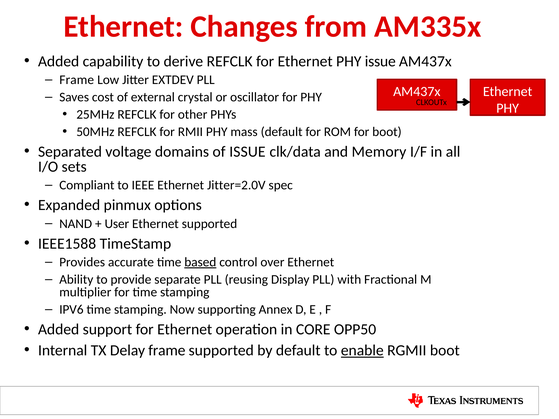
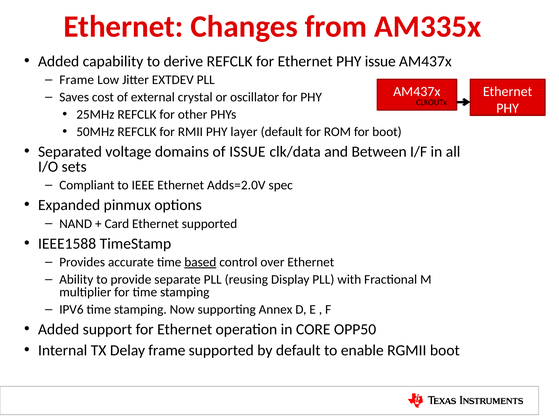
mass: mass -> layer (244, 132)
Memory: Memory -> Between (379, 152)
Jitter=2.0V: Jitter=2.0V -> Adds=2.0V (236, 185)
User: User -> Card (117, 224)
enable underline: present -> none (362, 351)
